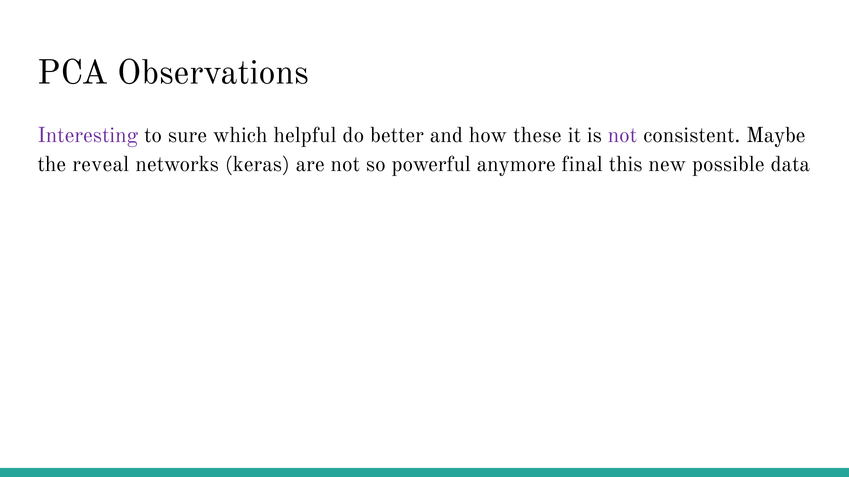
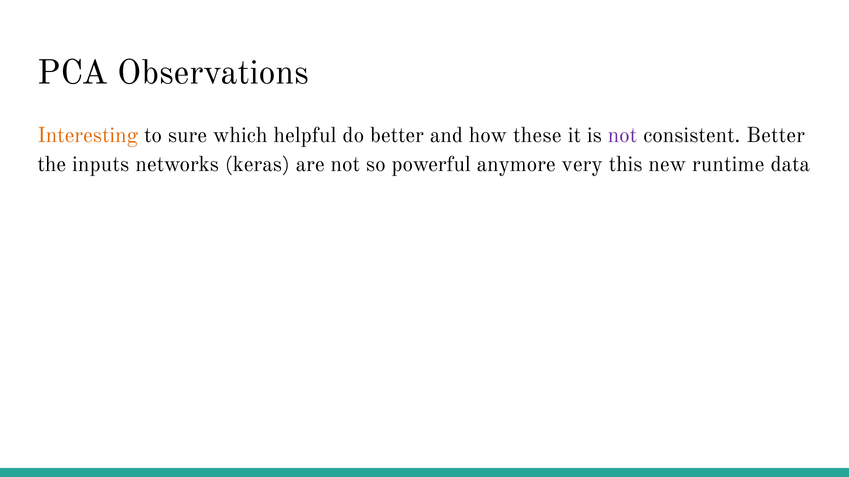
Interesting colour: purple -> orange (88, 135)
consistent Maybe: Maybe -> Better (776, 135)
reveal: reveal -> inputs (101, 165)
final: final -> very (582, 165)
possible: possible -> runtime (728, 165)
